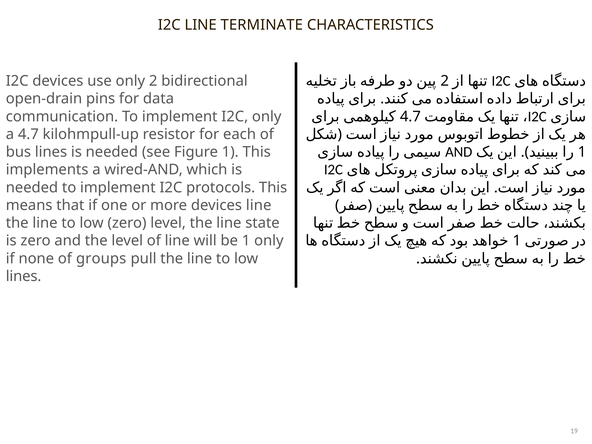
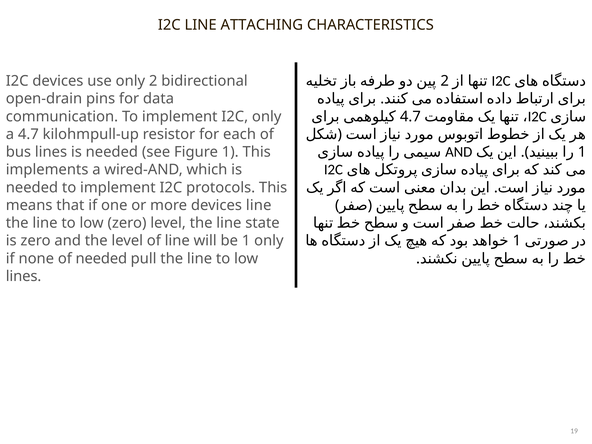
TERMINATE: TERMINATE -> ATTACHING (262, 25)
of groups: groups -> needed (101, 259)
